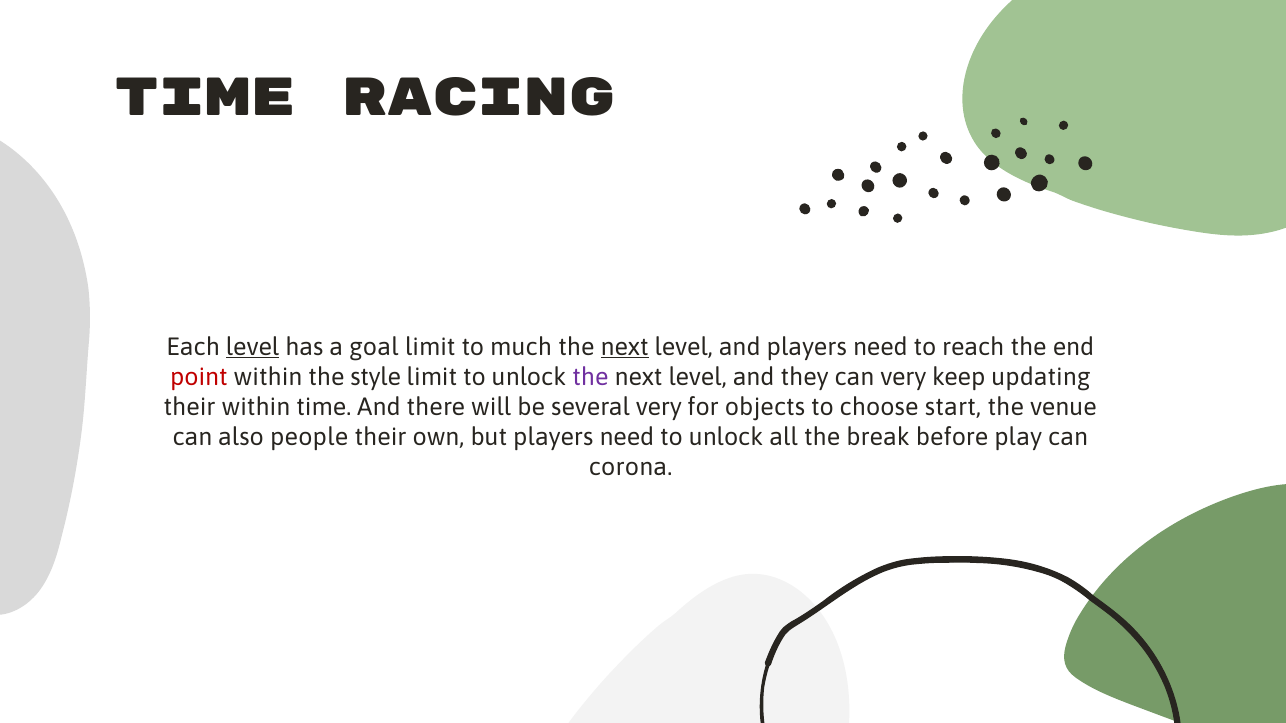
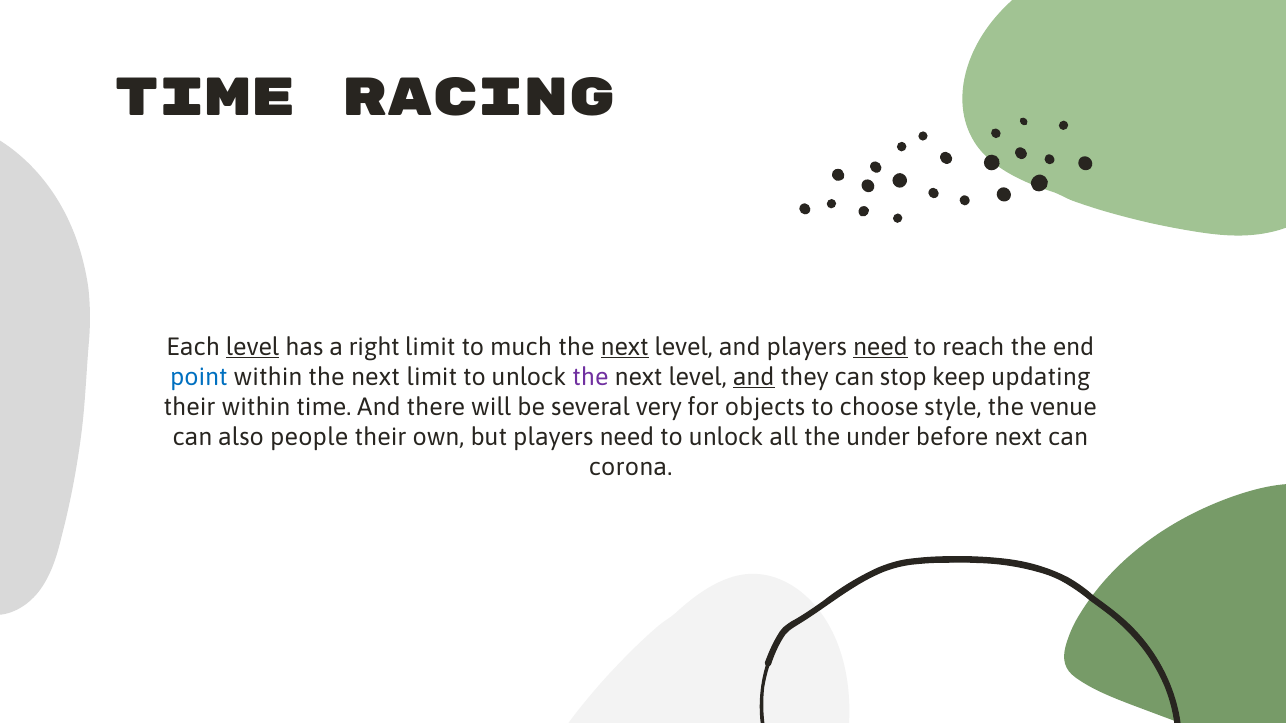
goal: goal -> right (374, 347)
need underline: none -> present (880, 347)
point colour: red -> blue (199, 377)
within the style: style -> next (375, 377)
and underline: none -> present (754, 377)
can very: very -> stop (903, 377)
start: start -> style (953, 407)
break: break -> under (878, 437)
before play: play -> next (1018, 437)
